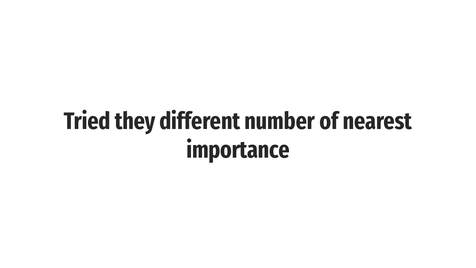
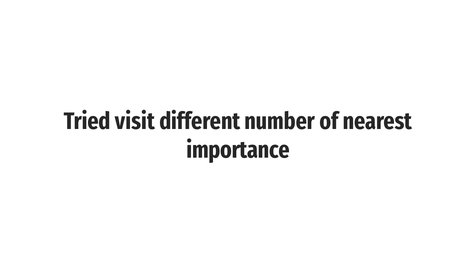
they: they -> visit (135, 121)
